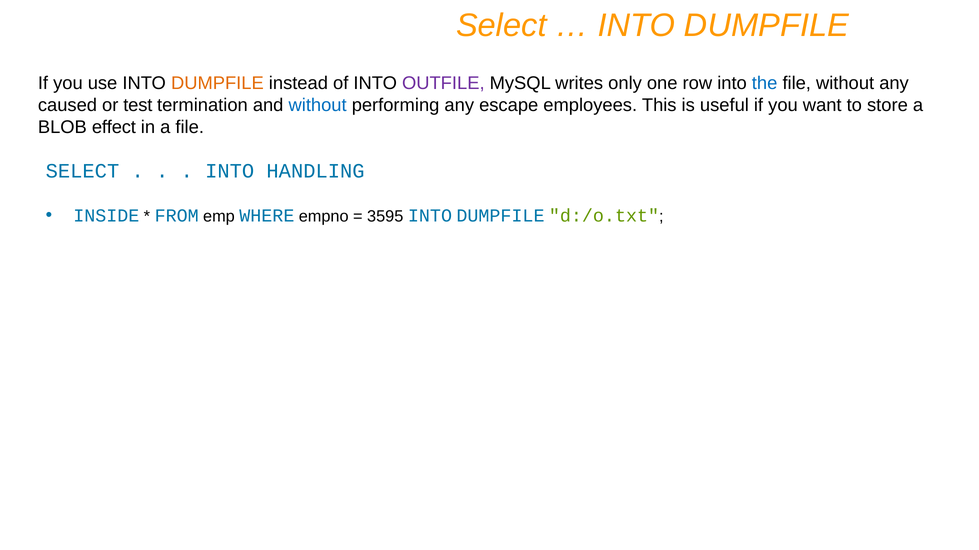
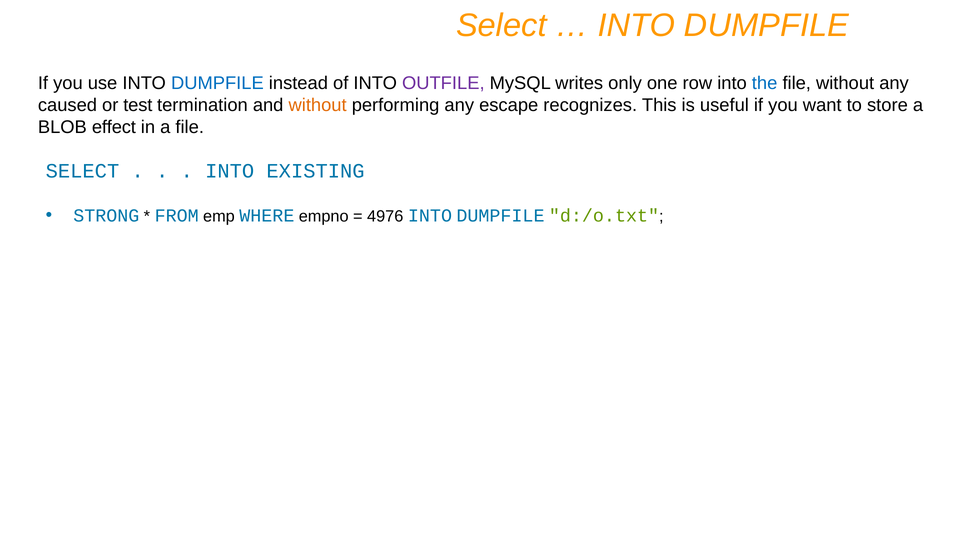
DUMPFILE colour: orange -> blue (217, 83)
without colour: blue -> orange (318, 105)
employees: employees -> recognizes (590, 105)
HANDLING: HANDLING -> EXISTING (316, 171)
INSIDE: INSIDE -> STRONG (106, 216)
3595: 3595 -> 4976 (385, 217)
